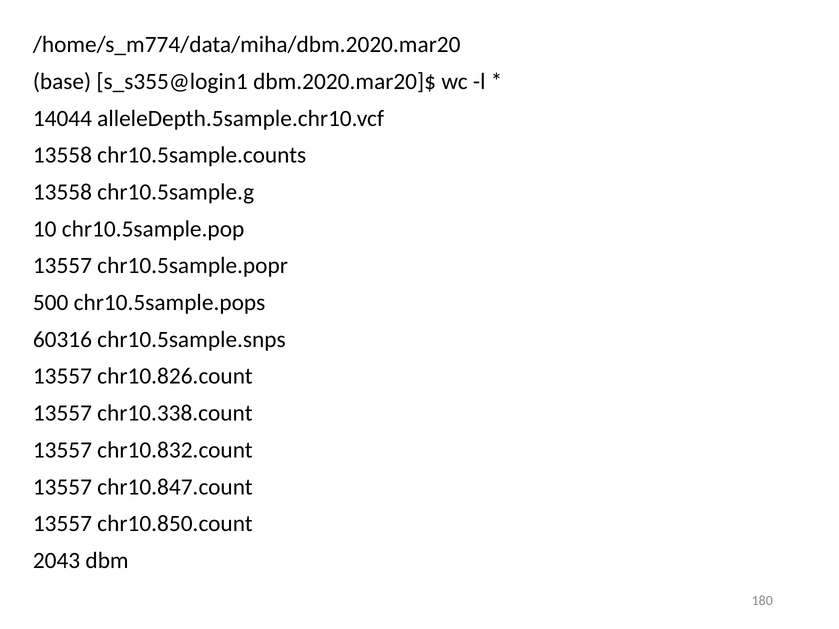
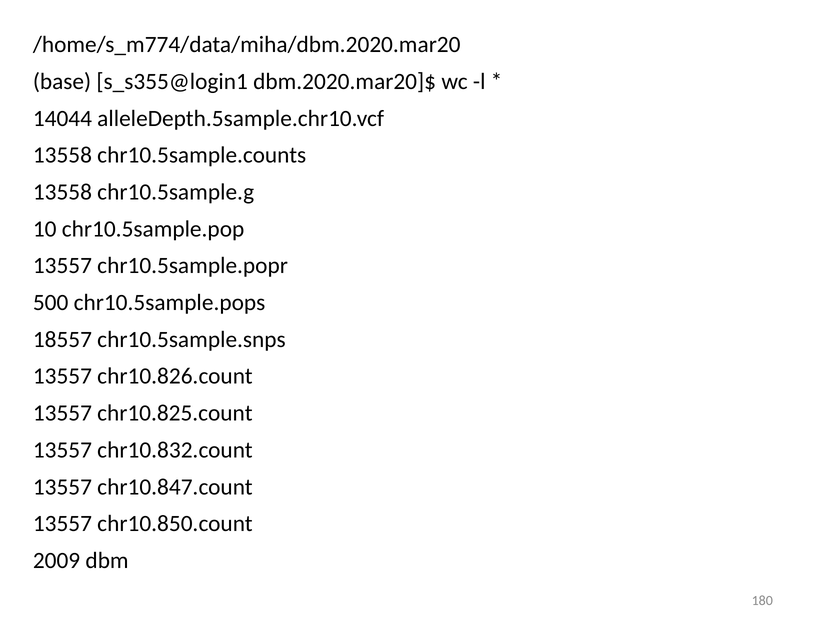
60316: 60316 -> 18557 (62, 340)
chr10.338.count: chr10.338.count -> chr10.825.count (175, 413)
2043: 2043 -> 2009 (57, 561)
